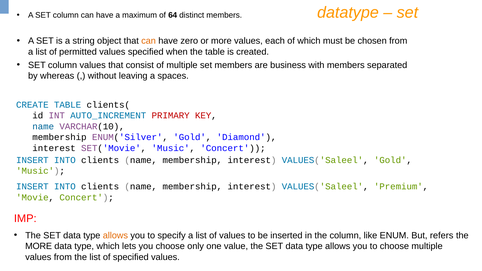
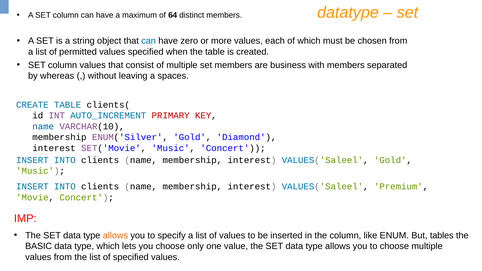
can colour: orange -> blue (149, 41)
refers: refers -> tables (442, 235)
MORE: MORE -> BASIC (39, 246)
